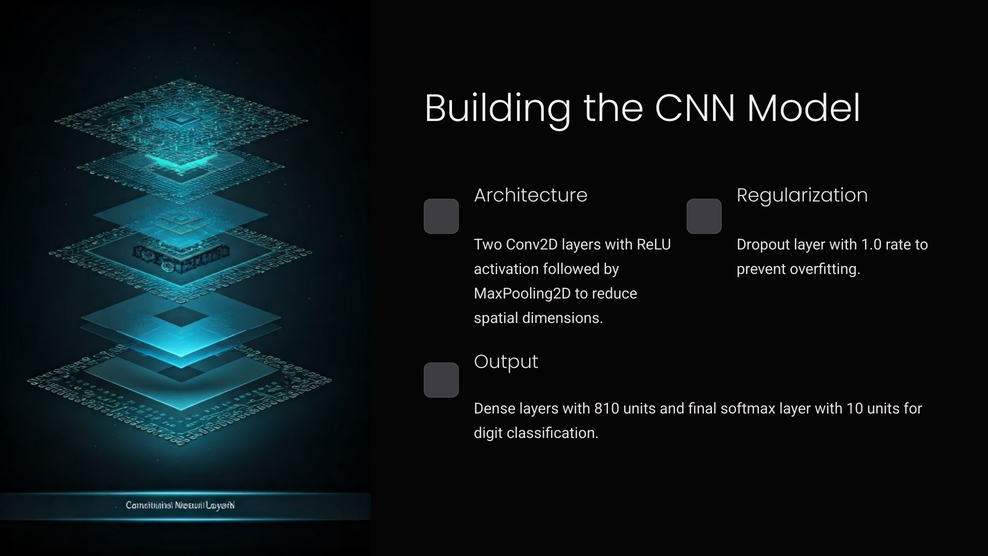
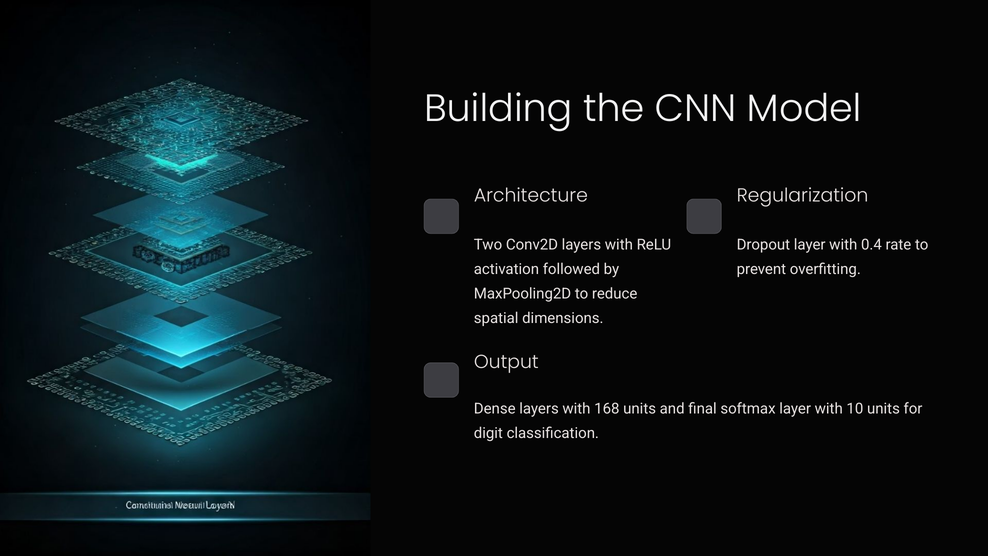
1.0: 1.0 -> 0.4 (871, 245)
810: 810 -> 168 (607, 408)
